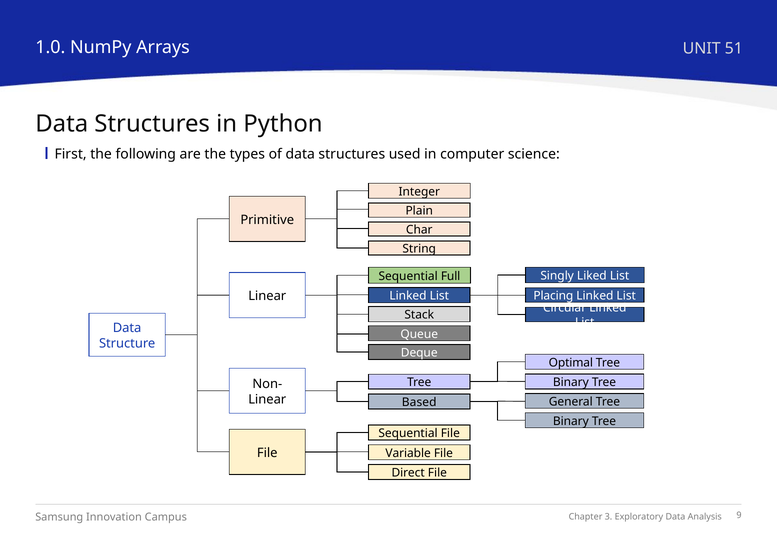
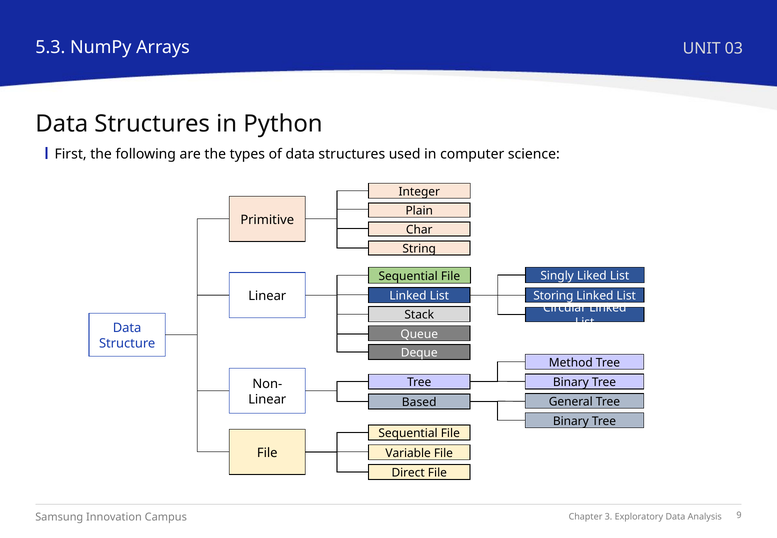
1.0: 1.0 -> 5.3 (50, 47)
51: 51 -> 03 (734, 48)
Full: Full -> File (451, 276)
Placing: Placing -> Storing (553, 296)
Optimal: Optimal -> Method (571, 363)
